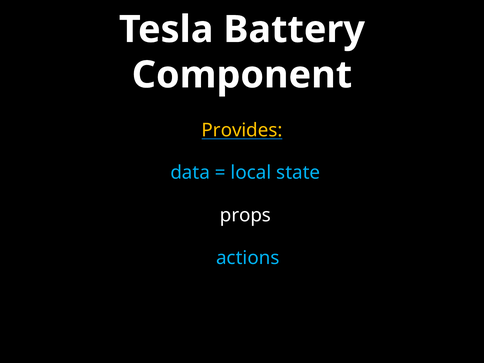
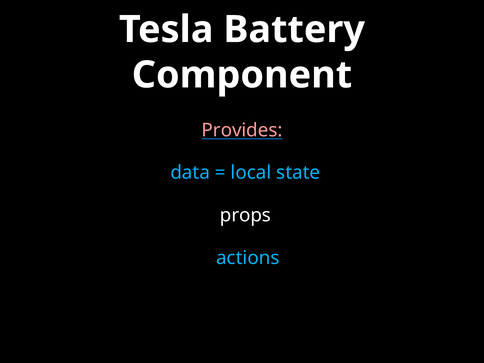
Provides colour: yellow -> pink (242, 130)
